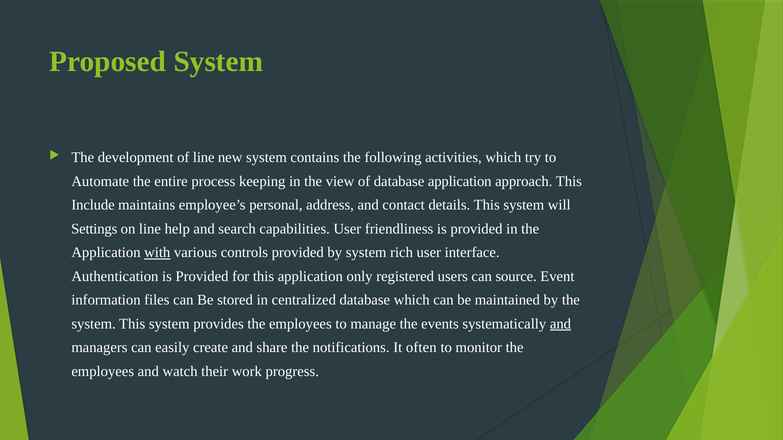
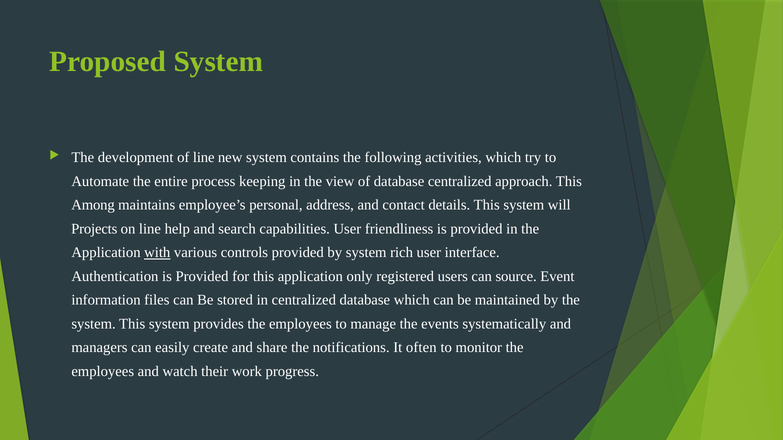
database application: application -> centralized (460, 181)
Include: Include -> Among (93, 205)
Settings: Settings -> Projects (94, 229)
and underline: present -> none (560, 324)
